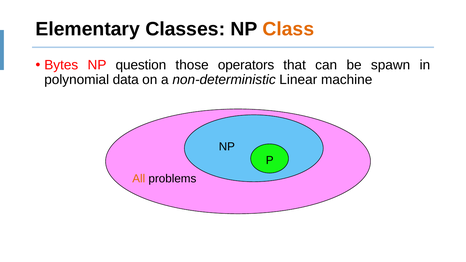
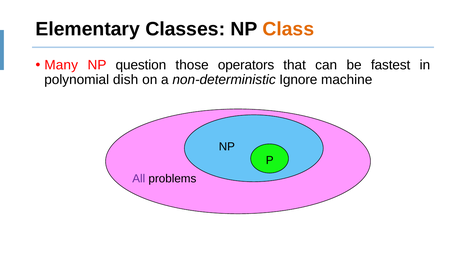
Bytes: Bytes -> Many (61, 65)
spawn: spawn -> fastest (391, 65)
data: data -> dish (126, 80)
Linear: Linear -> Ignore (298, 80)
All colour: orange -> purple (139, 179)
